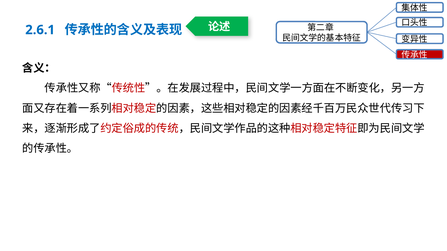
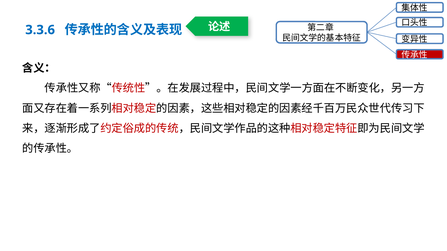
2.6.1: 2.6.1 -> 3.3.6 (40, 30)
